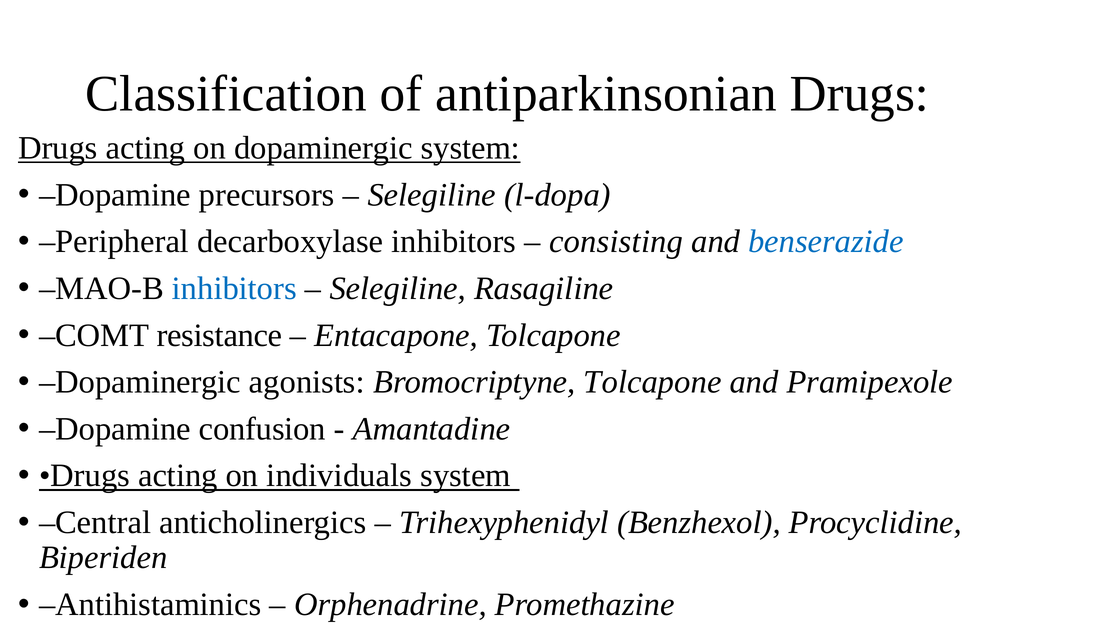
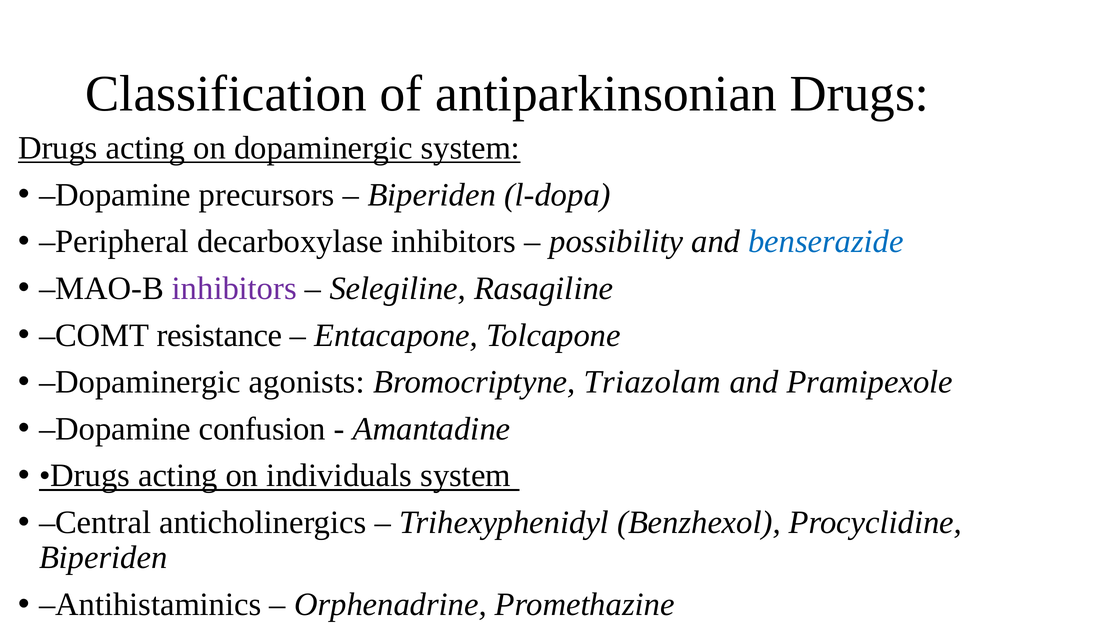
Selegiline: Selegiline -> Biperiden (432, 195)
consisting: consisting -> possibility (616, 242)
inhibitors colour: blue -> purple (234, 289)
Bromocriptyne Tolcapone: Tolcapone -> Triazolam (652, 382)
